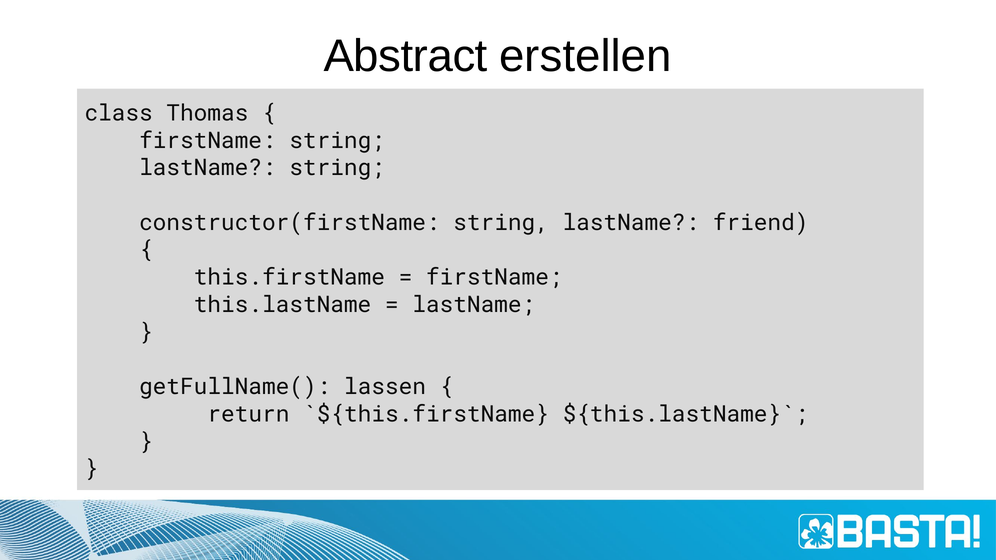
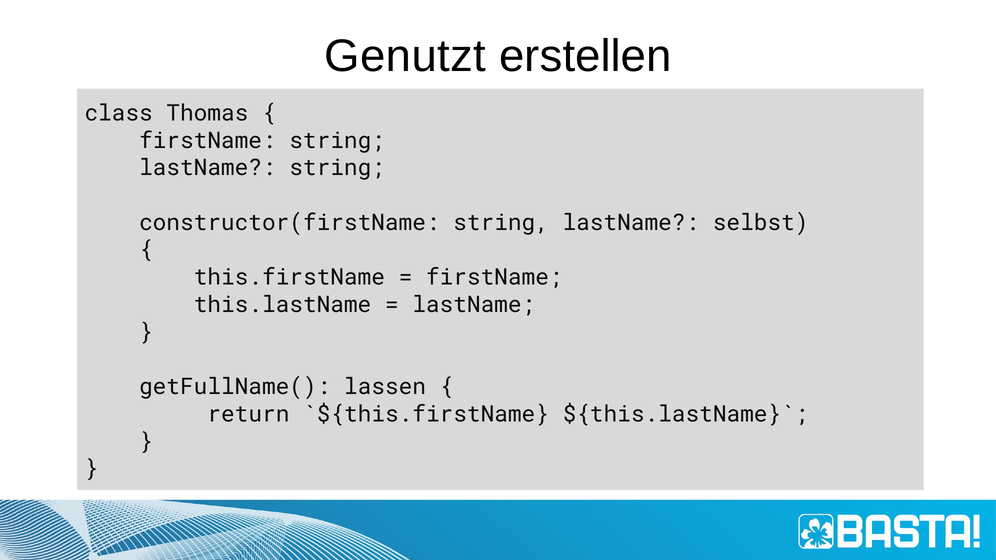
Abstract: Abstract -> Genutzt (405, 56)
friend: friend -> selbst (761, 223)
